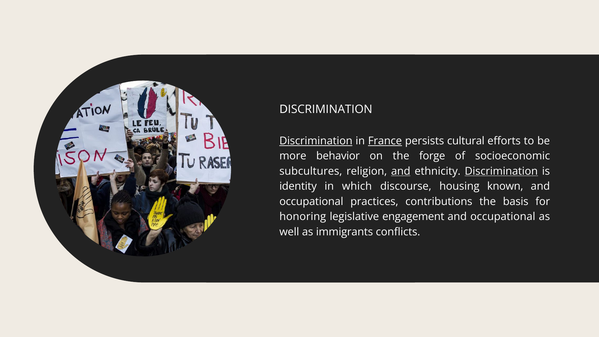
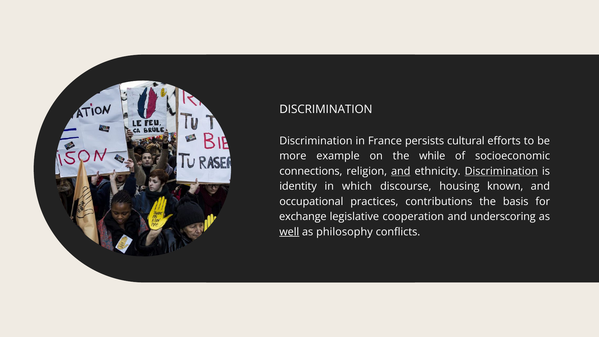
Discrimination underline: present -> none (316, 141)
France underline: present -> none (385, 141)
behavior: behavior -> example (338, 156)
forge: forge -> while (432, 156)
subcultures: subcultures -> connections (311, 171)
honoring: honoring -> exchange (303, 217)
engagement: engagement -> cooperation (413, 217)
occupational: occupational -> underscoring (503, 217)
well underline: none -> present (289, 232)
immigrants: immigrants -> philosophy (344, 232)
